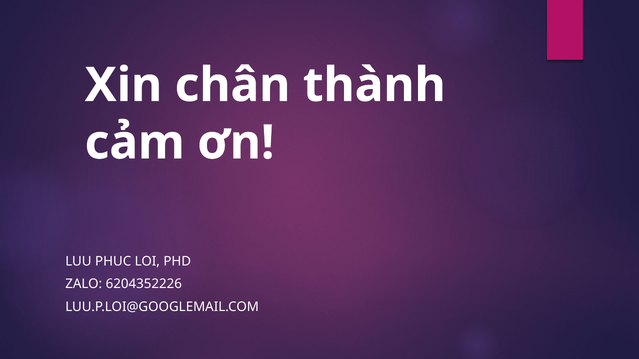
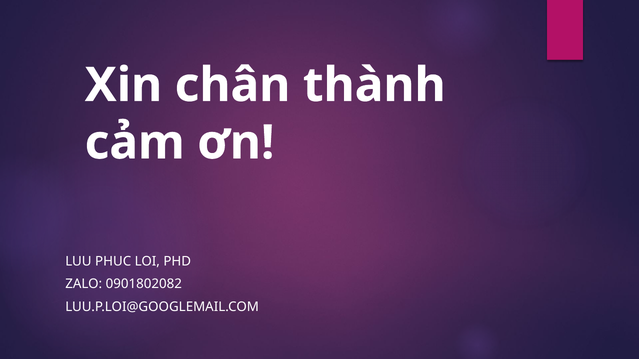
6204352226: 6204352226 -> 0901802082 (144, 284)
